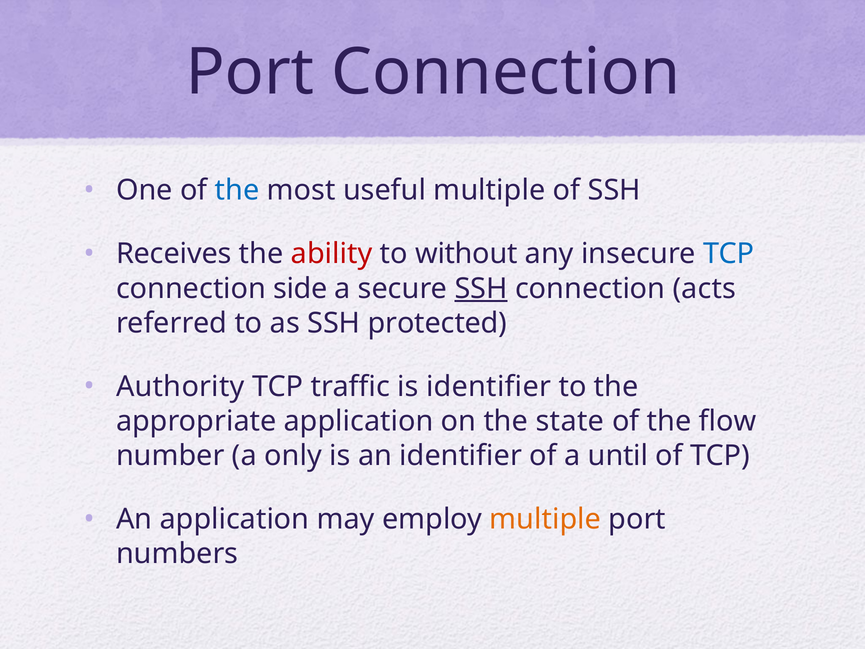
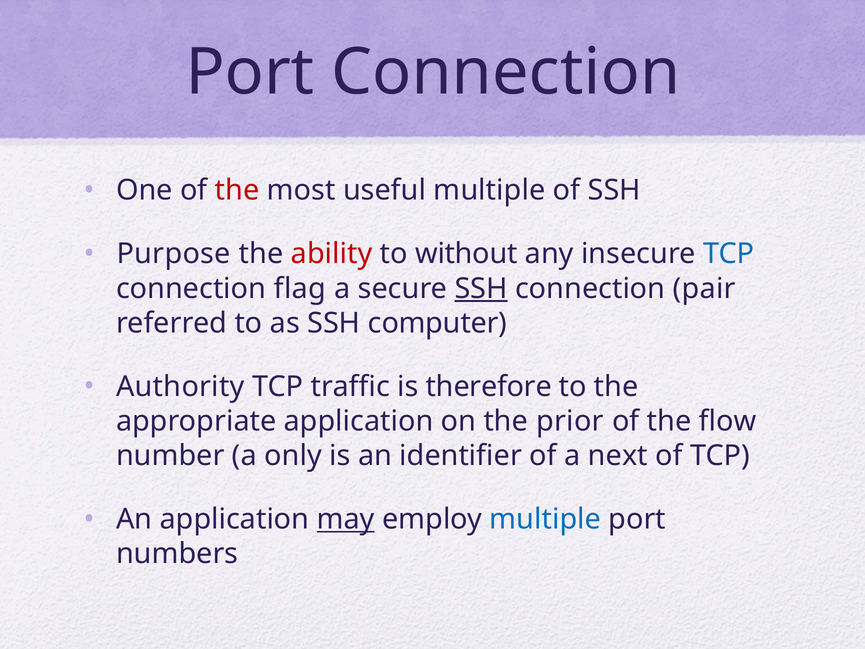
the colour: blue -> red (237, 190)
Receives: Receives -> Purpose (174, 254)
side: side -> flag (300, 288)
acts: acts -> pair (704, 288)
protected: protected -> computer (438, 323)
is identifier: identifier -> therefore (489, 386)
state: state -> prior (570, 421)
until: until -> next (618, 456)
may underline: none -> present (346, 519)
multiple colour: orange -> blue (545, 519)
